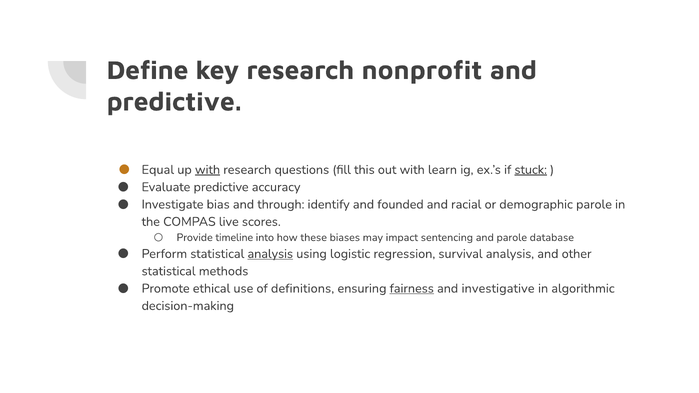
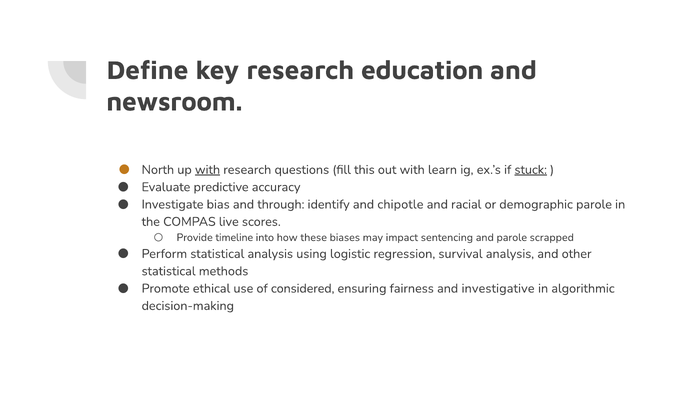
nonprofit: nonprofit -> education (422, 70)
predictive: predictive -> newsroom (174, 102)
Equal: Equal -> North (158, 170)
founded: founded -> chipotle (400, 204)
database: database -> scrapped (552, 238)
analysis underline: present -> none (270, 254)
definitions: definitions -> considered (303, 289)
fairness underline: present -> none (412, 289)
